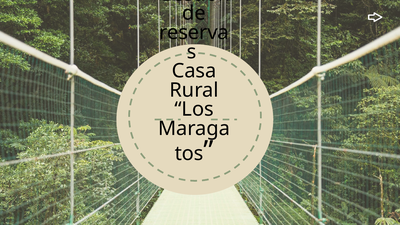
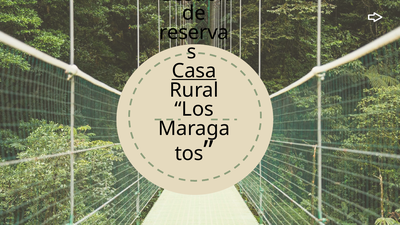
Casa underline: none -> present (194, 71)
